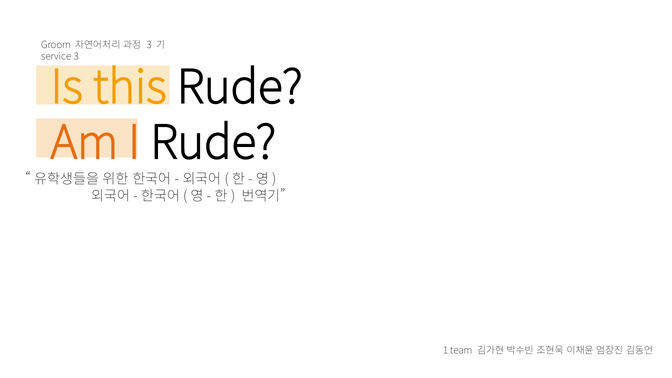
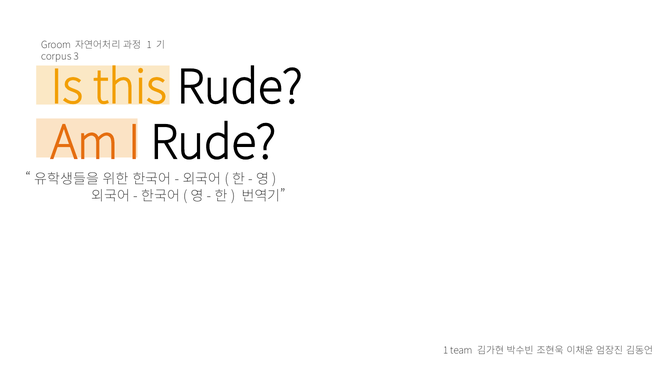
3: 3 -> 1 (149, 45)
service: service -> corpus (56, 57)
